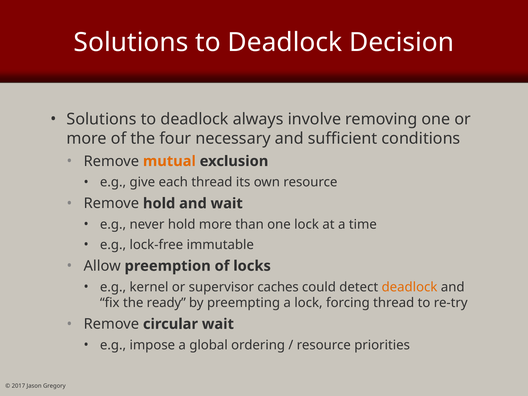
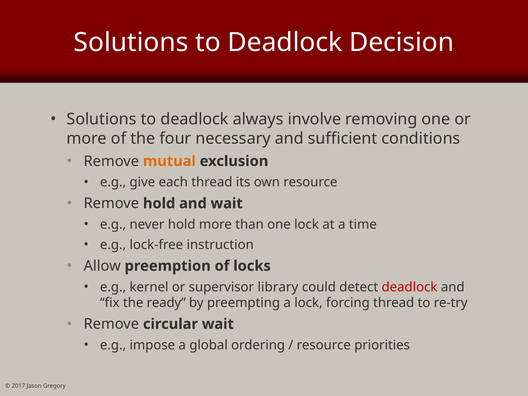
immutable: immutable -> instruction (220, 245)
caches: caches -> library (278, 287)
deadlock colour: orange -> red (410, 287)
